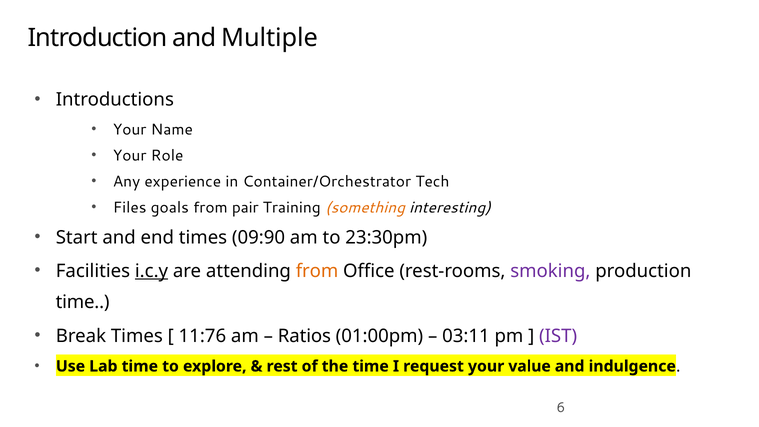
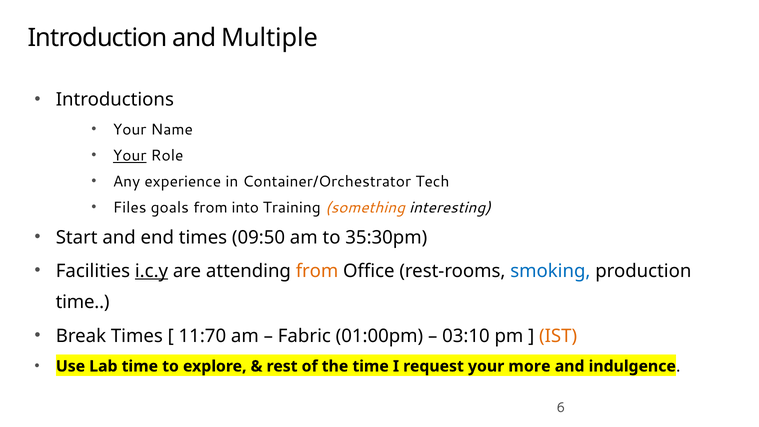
Your underline: none -> present (130, 156)
pair: pair -> into (245, 208)
09:90: 09:90 -> 09:50 (259, 237)
23:30pm: 23:30pm -> 35:30pm (386, 237)
smoking colour: purple -> blue (550, 271)
11:76: 11:76 -> 11:70 (202, 336)
Ratios: Ratios -> Fabric (304, 336)
03:11: 03:11 -> 03:10 (466, 336)
IST colour: purple -> orange (558, 336)
value: value -> more (529, 366)
